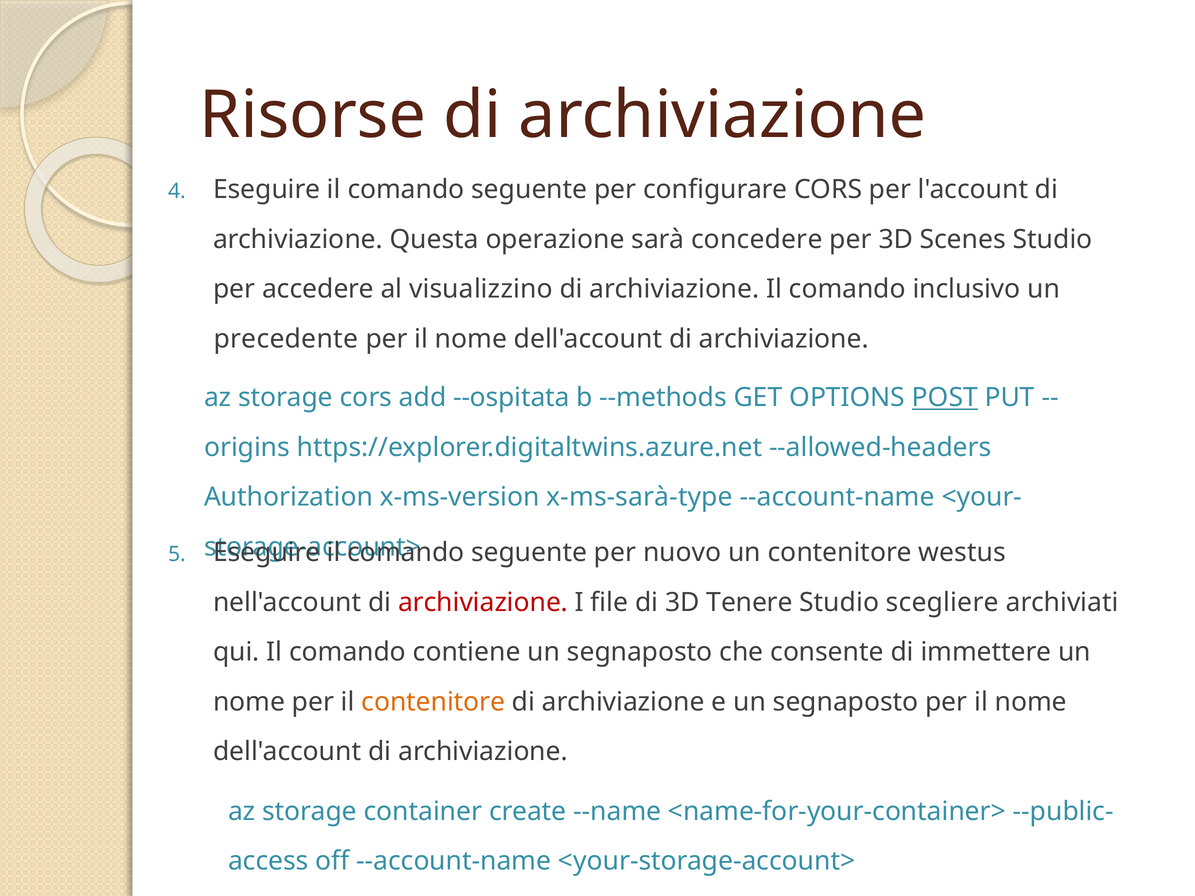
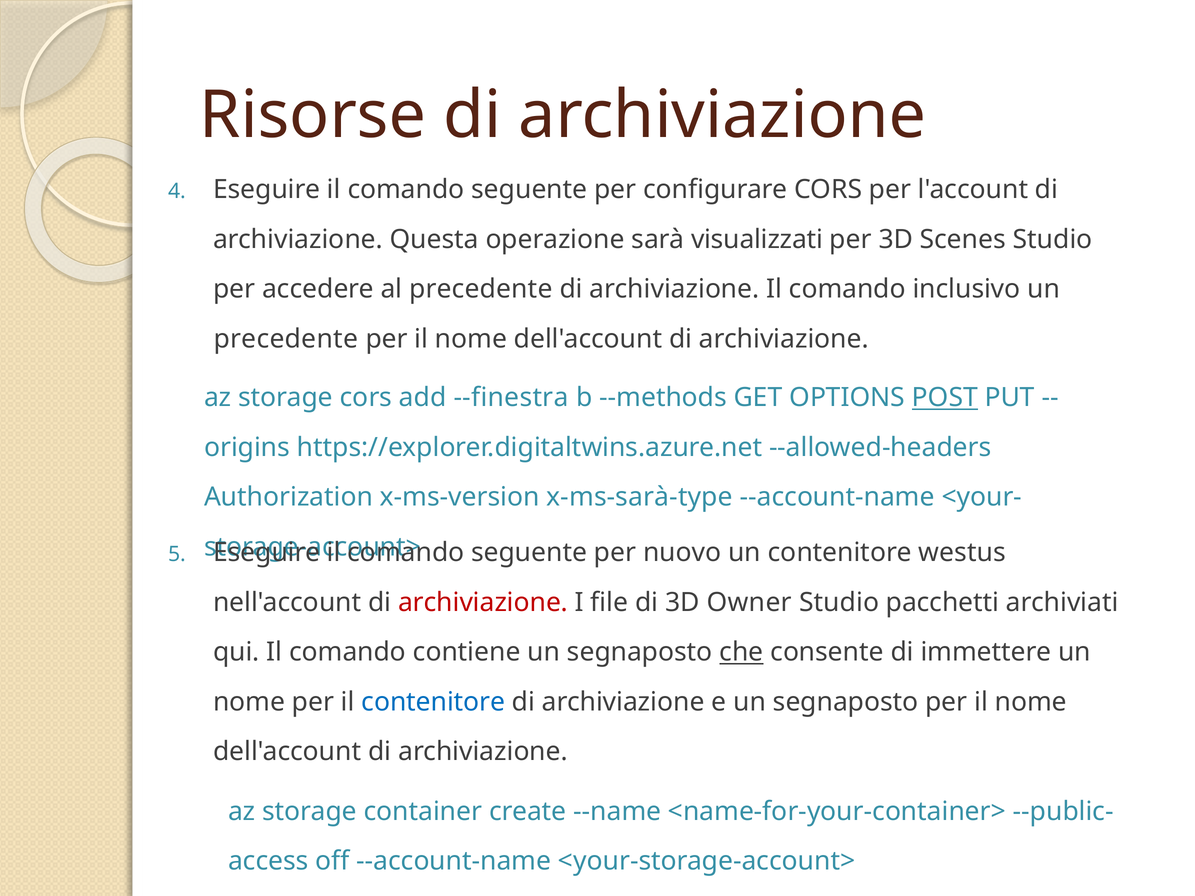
concedere: concedere -> visualizzati (757, 239)
al visualizzino: visualizzino -> precedente (481, 289)
--ospitata: --ospitata -> --finestra (511, 398)
Tenere: Tenere -> Owner (749, 603)
scegliere: scegliere -> pacchetti (942, 603)
che underline: none -> present (741, 652)
contenitore colour: orange -> blue (433, 702)
